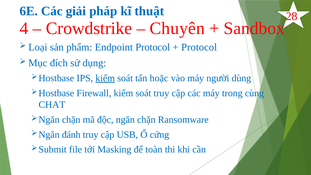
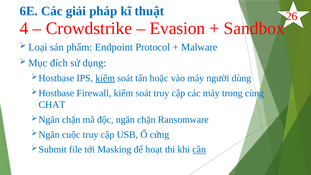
28: 28 -> 26 (292, 16)
Chuyên: Chuyên -> Evasion (177, 28)
Protocol: Protocol -> Malware (199, 47)
đánh: đánh -> cuộc (71, 135)
toàn: toàn -> hoạt (154, 149)
cần underline: none -> present (199, 149)
